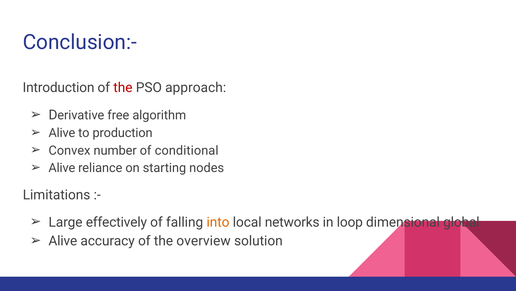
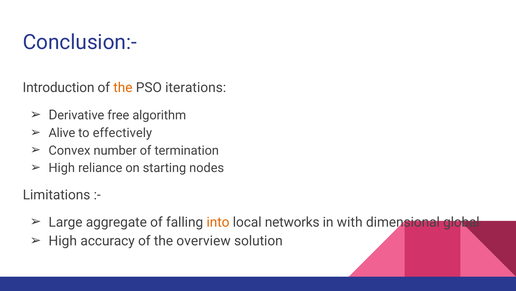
the colour: red -> orange (123, 87)
approach: approach -> iterations (196, 87)
production: production -> effectively (122, 133)
conditional: conditional -> termination (187, 150)
Alive: Alive -> High (62, 168)
effectively: effectively -> aggregate (116, 222)
loop: loop -> with (350, 222)
Alive: Alive -> High (63, 240)
